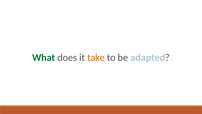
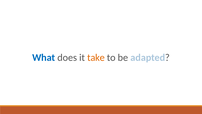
What colour: green -> blue (44, 57)
